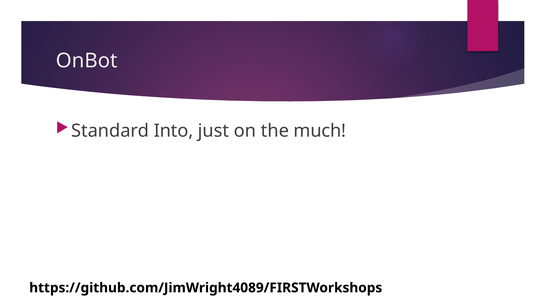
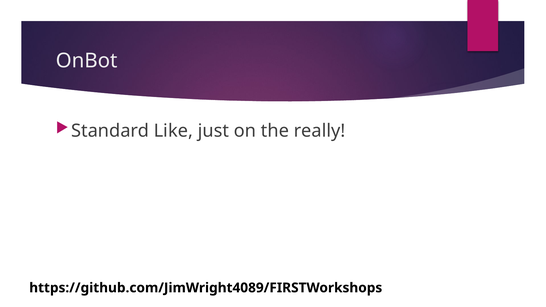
Into: Into -> Like (173, 131)
much: much -> really (320, 131)
